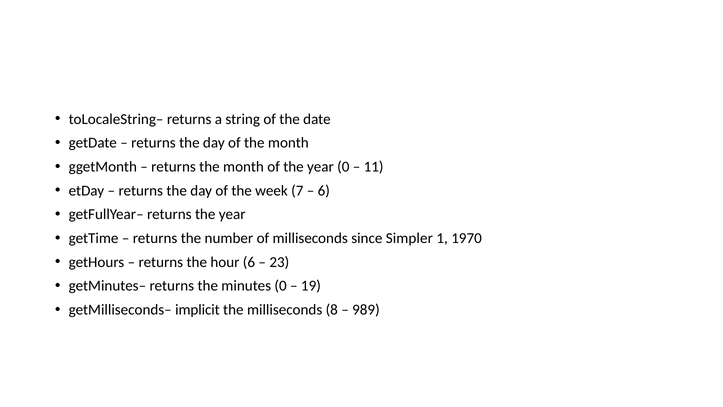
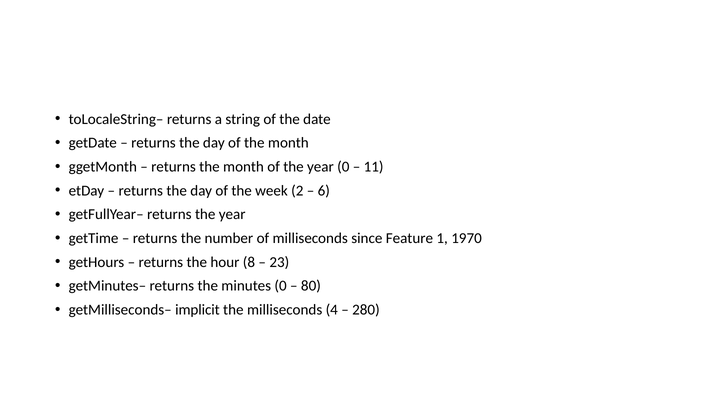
7: 7 -> 2 (297, 190)
Simpler: Simpler -> Feature (409, 238)
hour 6: 6 -> 8 (249, 262)
19: 19 -> 80 (311, 286)
8: 8 -> 4 (332, 309)
989: 989 -> 280 (366, 309)
